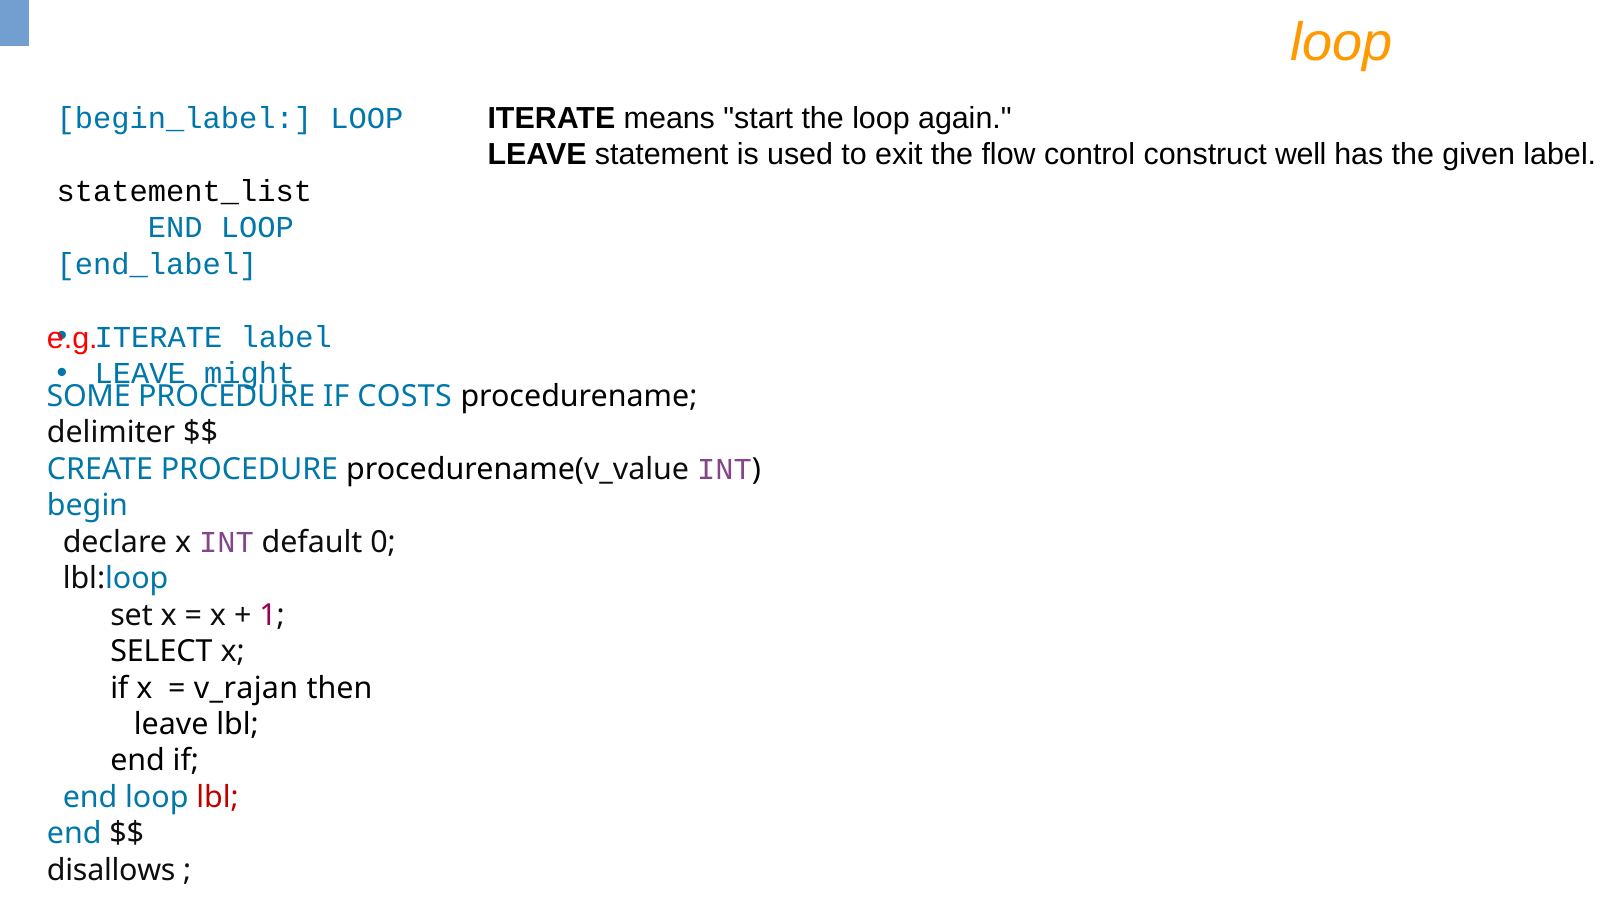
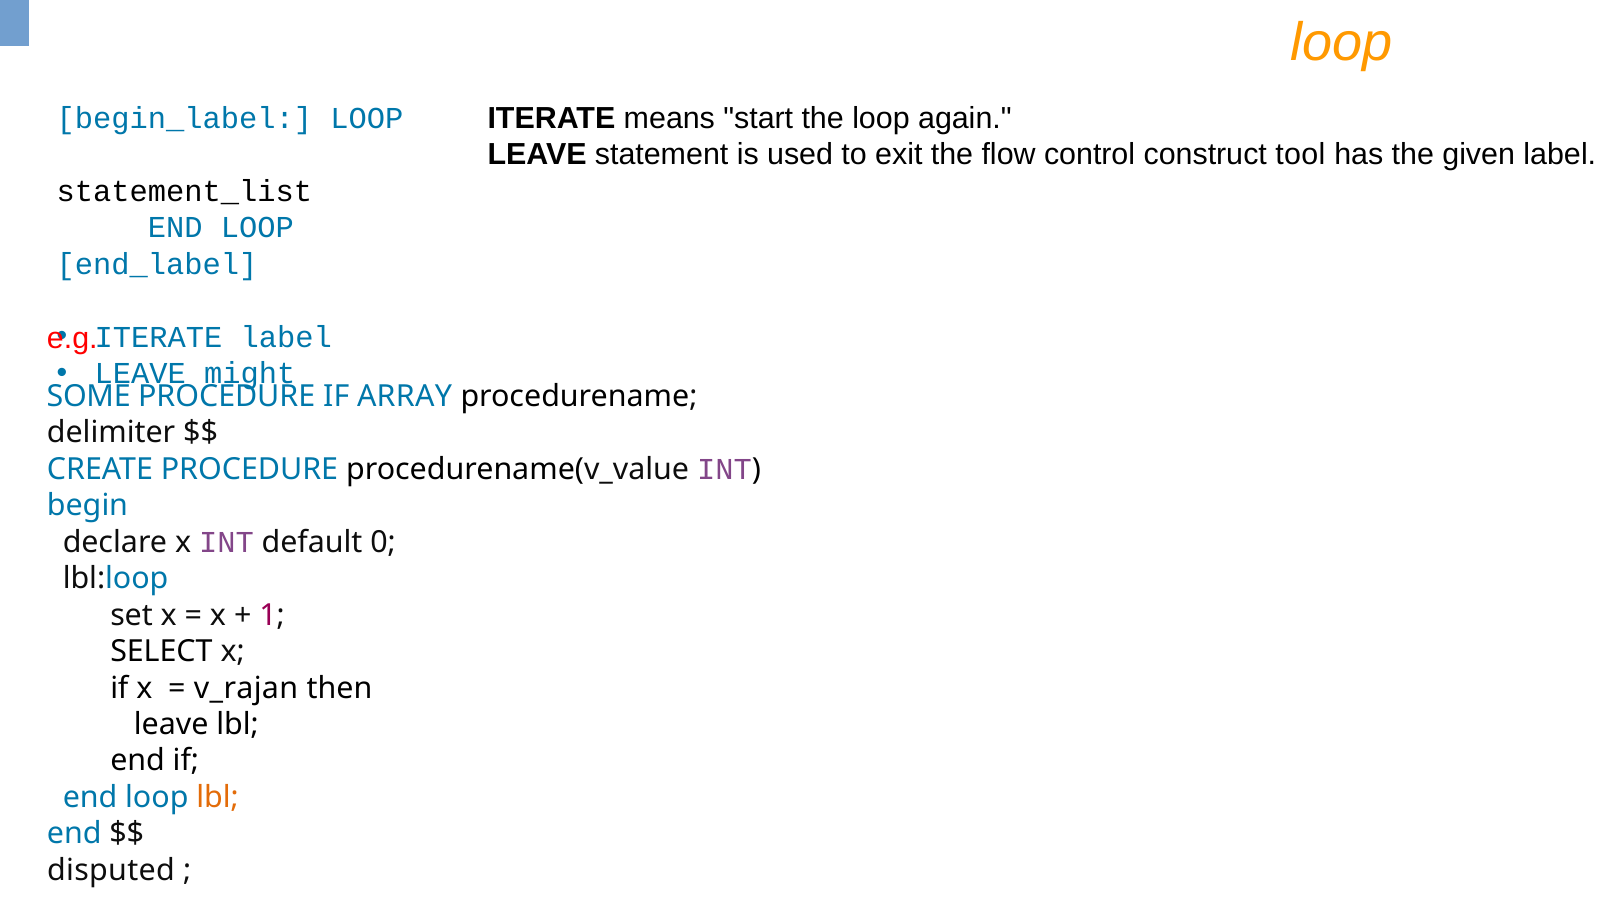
well: well -> tool (1300, 155)
COSTS: COSTS -> ARRAY (405, 396)
lbl colour: red -> orange (218, 798)
disallows: disallows -> disputed (111, 871)
